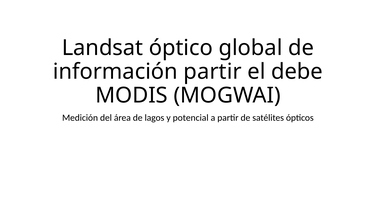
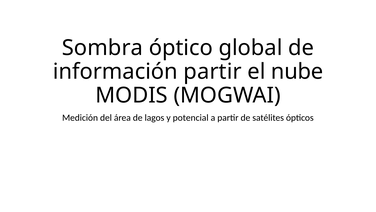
Landsat: Landsat -> Sombra (102, 48)
debe: debe -> nube (297, 71)
